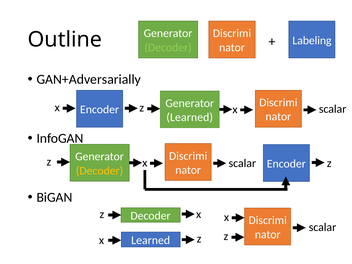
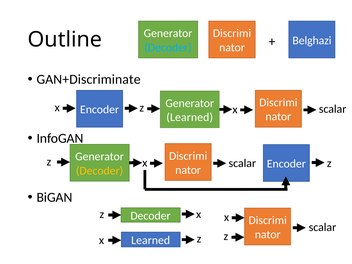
Labeling: Labeling -> Belghazi (312, 40)
Decoder colour: light green -> light blue (168, 47)
GAN+Adversarially: GAN+Adversarially -> GAN+Discriminate (89, 79)
